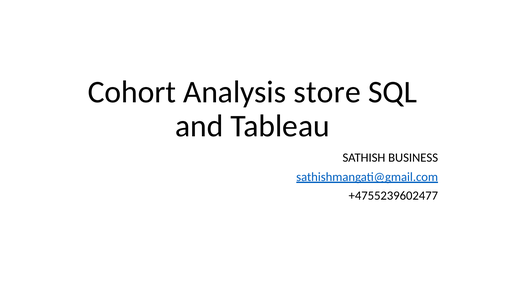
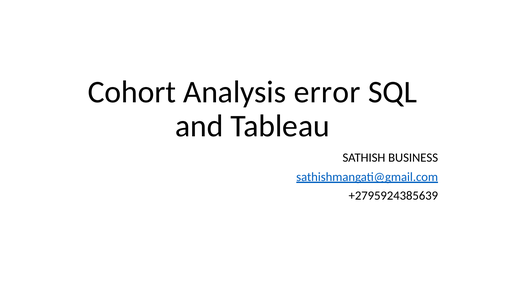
store: store -> error (327, 92)
+4755239602477: +4755239602477 -> +2795924385639 (393, 196)
